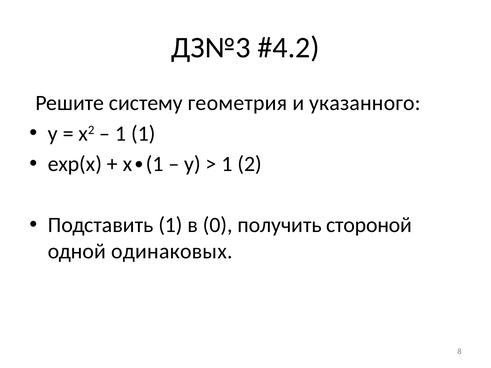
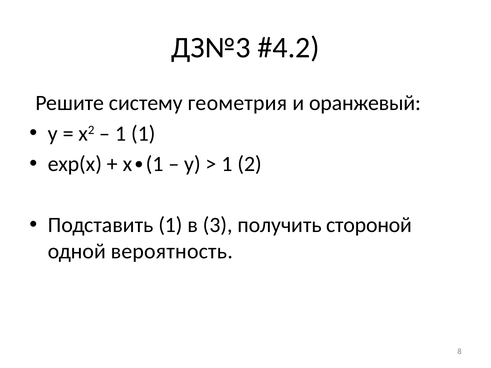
указанного: указанного -> оранжевый (365, 103)
0: 0 -> 3 (218, 225)
одинаковых: одинаковых -> вероятность (172, 251)
